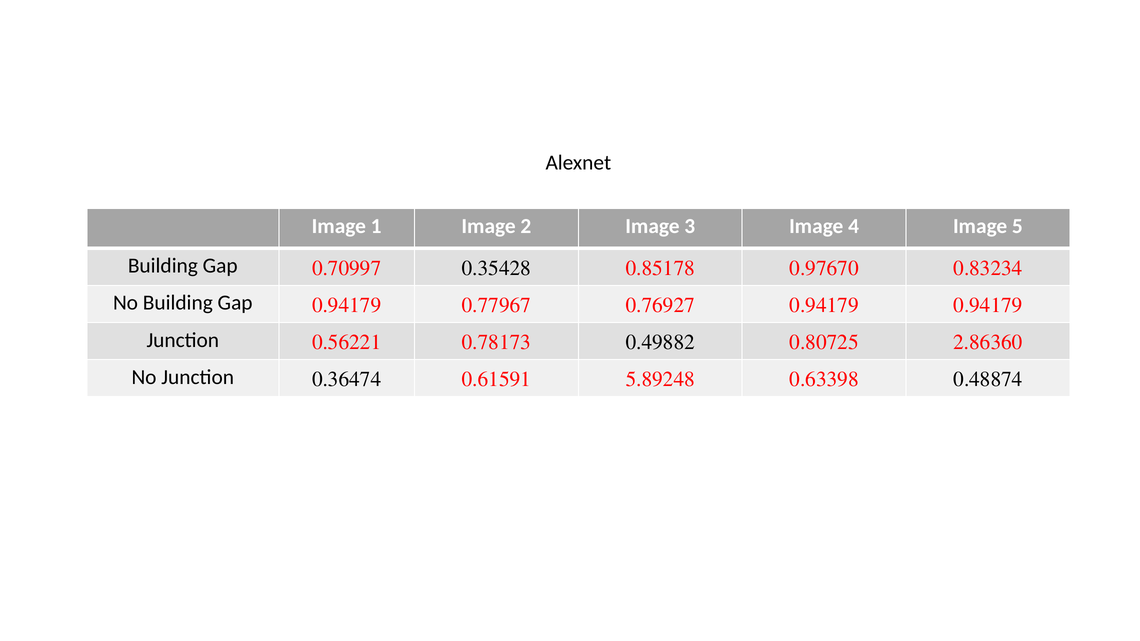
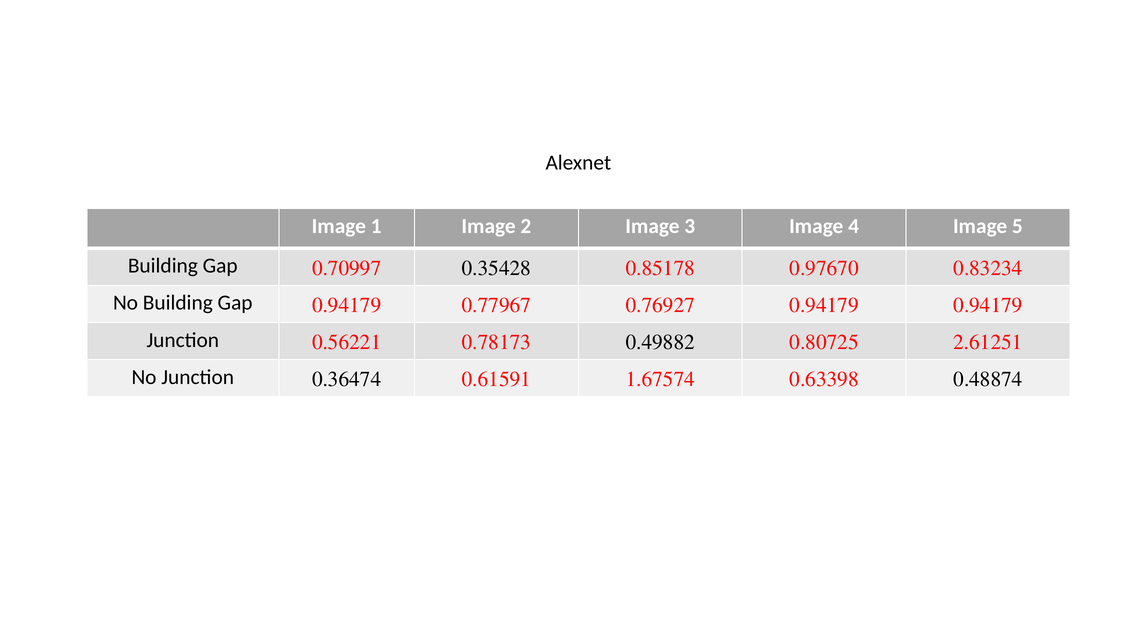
2.86360: 2.86360 -> 2.61251 (988, 342)
5.89248: 5.89248 -> 1.67574 (660, 379)
